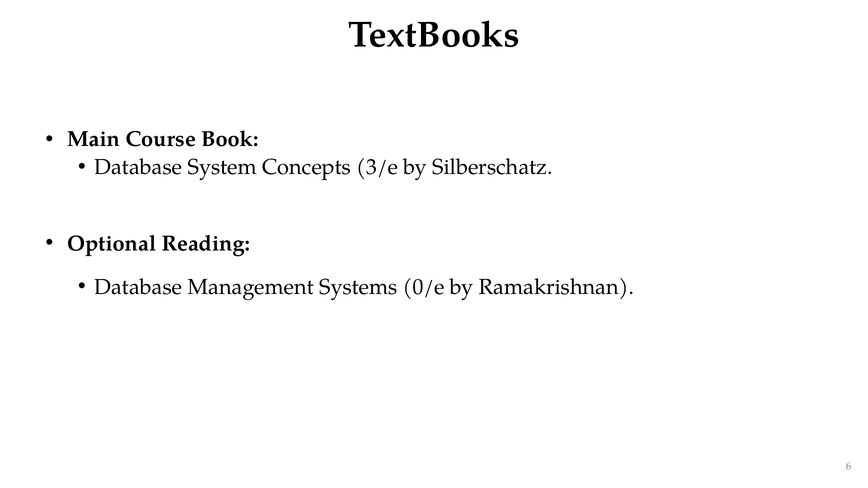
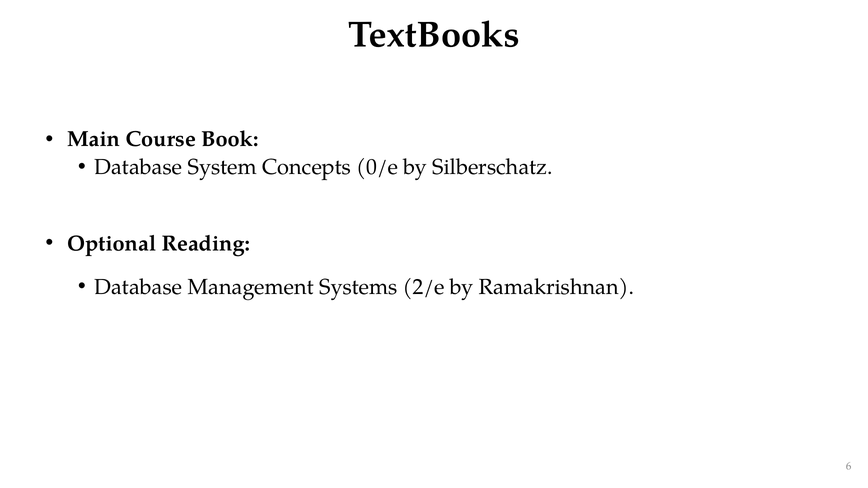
3/e: 3/e -> 0/e (377, 167)
0/e: 0/e -> 2/e (424, 287)
